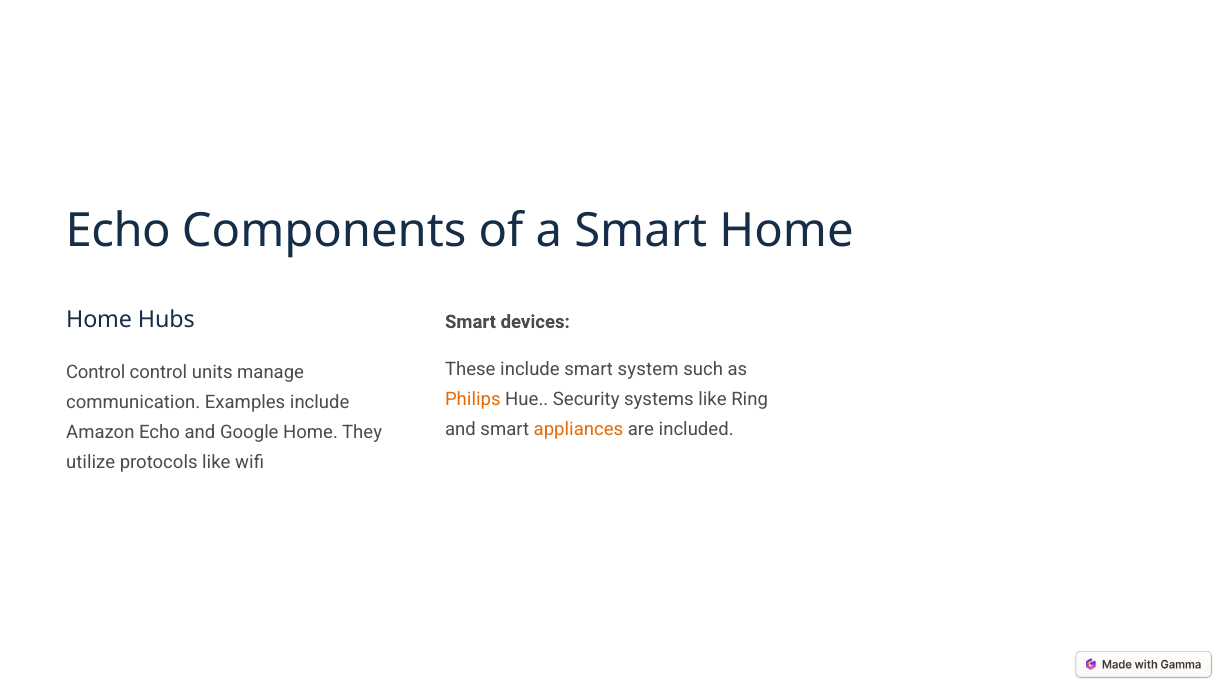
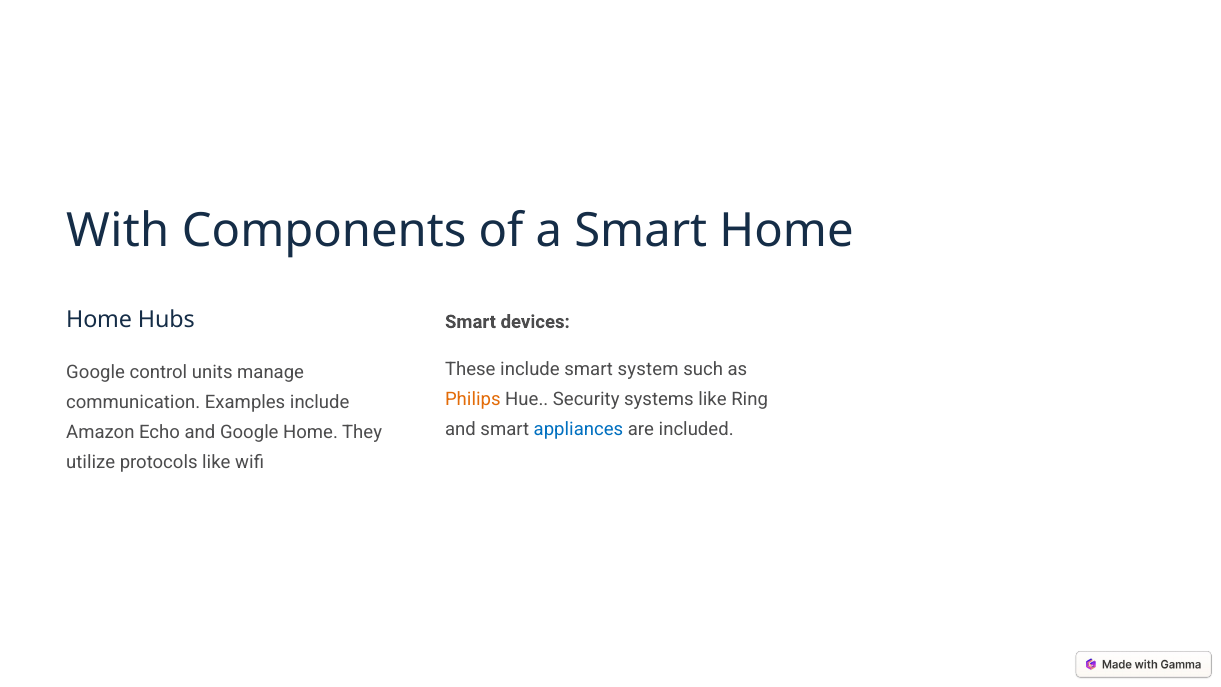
Echo: Echo -> With (118, 231)
Control: Control -> Google (96, 372)
appliances colour: orange -> blue (579, 429)
